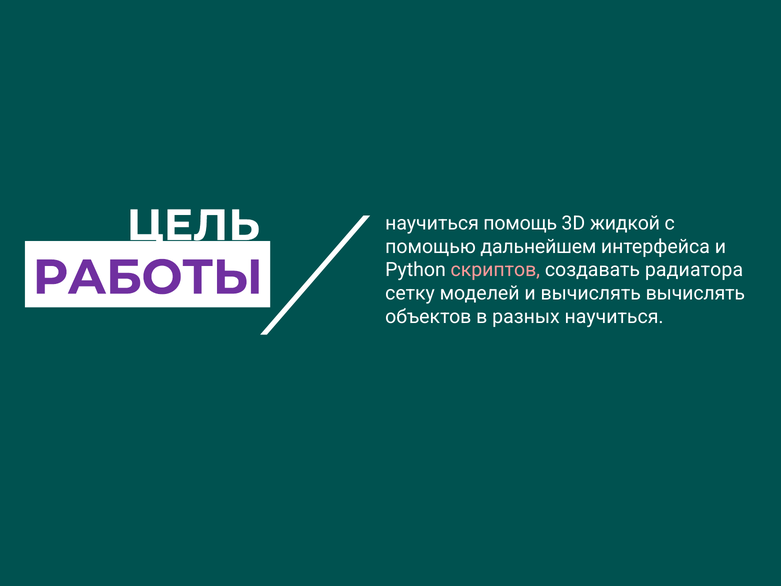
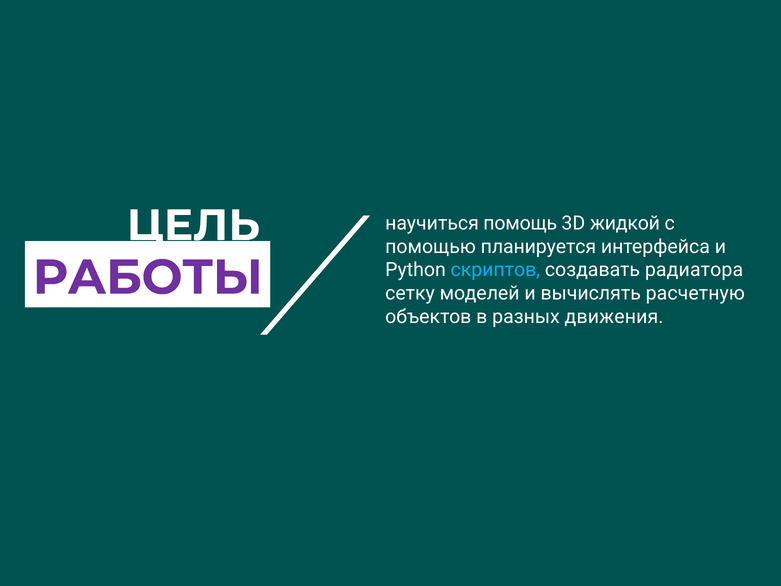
дальнейшем: дальнейшем -> планируется (538, 246)
скриптов colour: pink -> light blue (495, 270)
вычислять вычислять: вычислять -> расчетную (695, 293)
разных научиться: научиться -> движения (614, 317)
